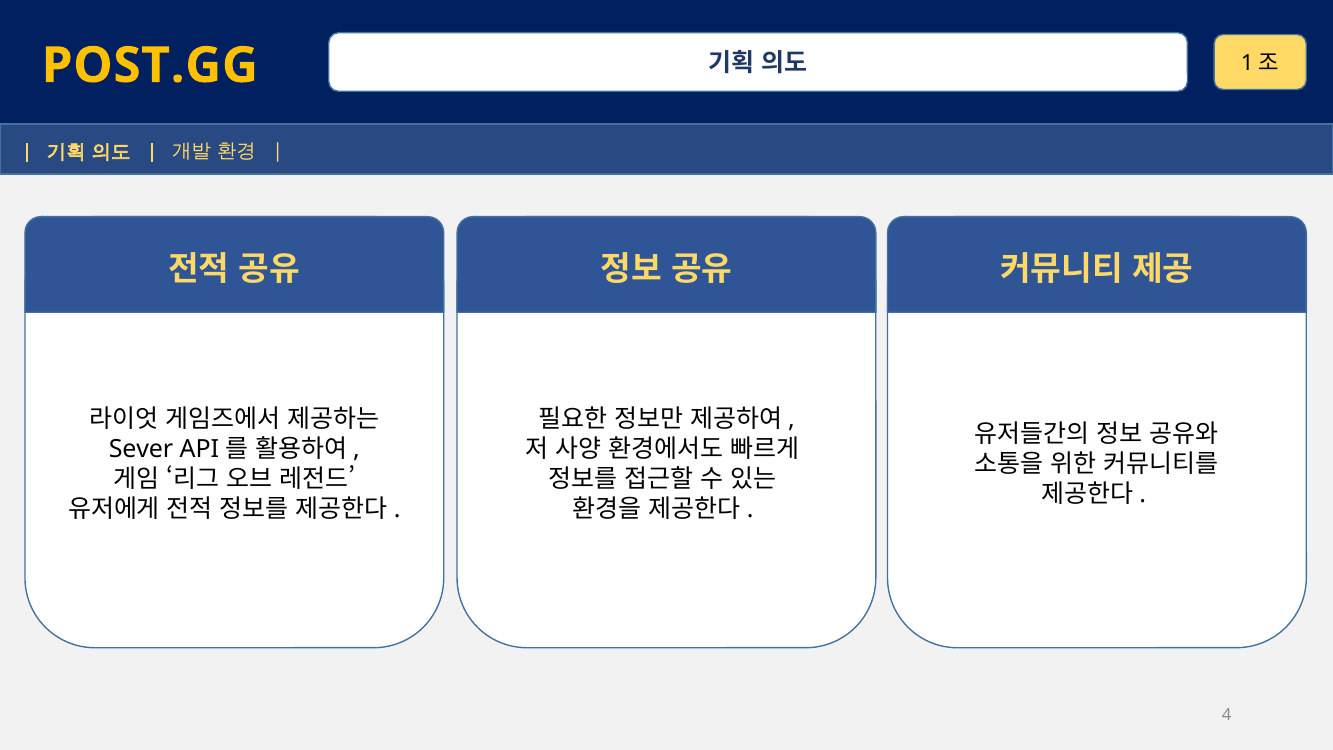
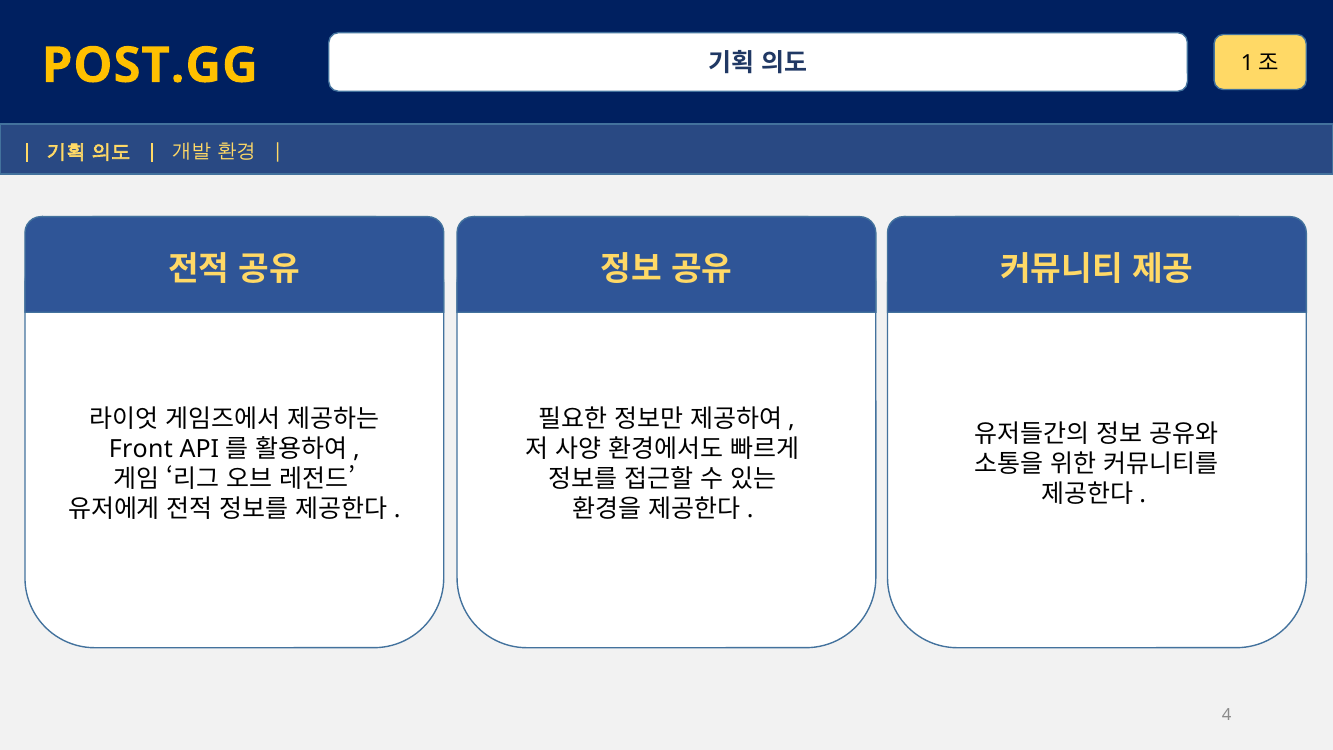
Sever: Sever -> Front (141, 449)
